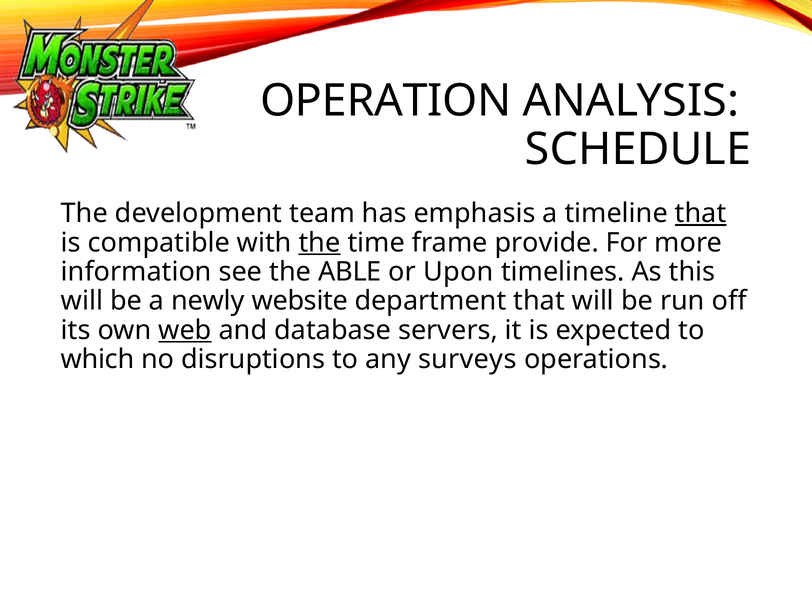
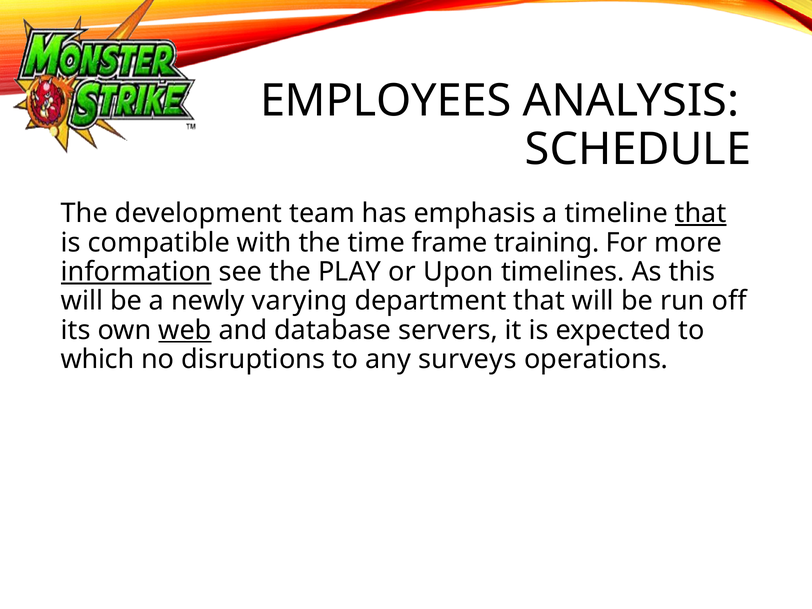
OPERATION: OPERATION -> EMPLOYEES (386, 101)
the underline: present -> none (320, 243)
provide: provide -> training (547, 243)
information underline: none -> present (136, 272)
ABLE: ABLE -> PLAY (350, 272)
website: website -> varying (300, 301)
